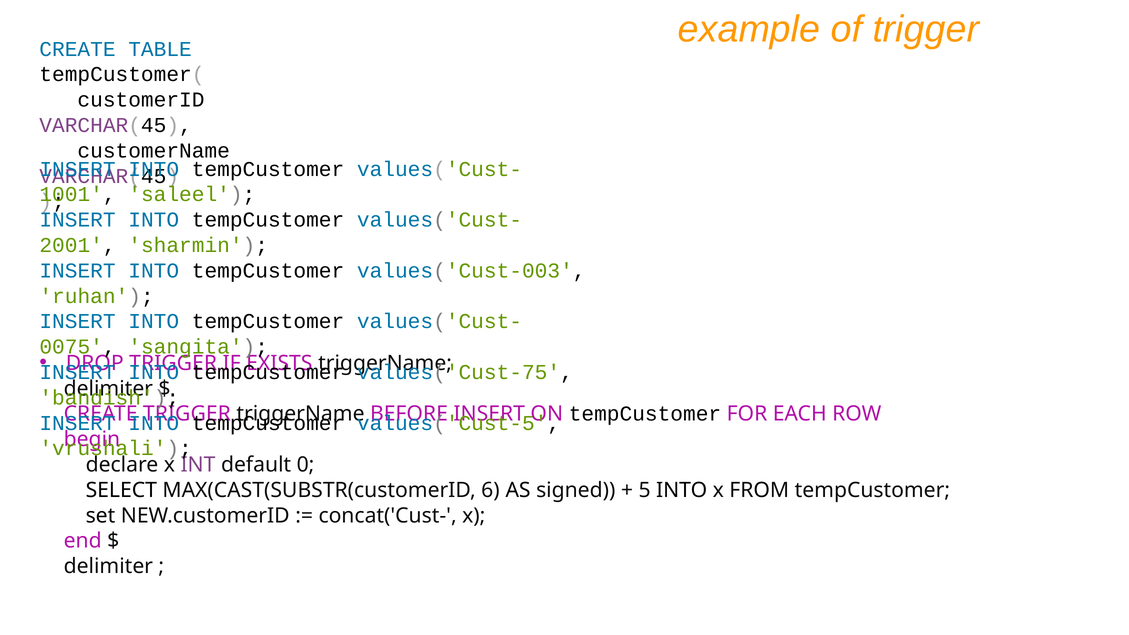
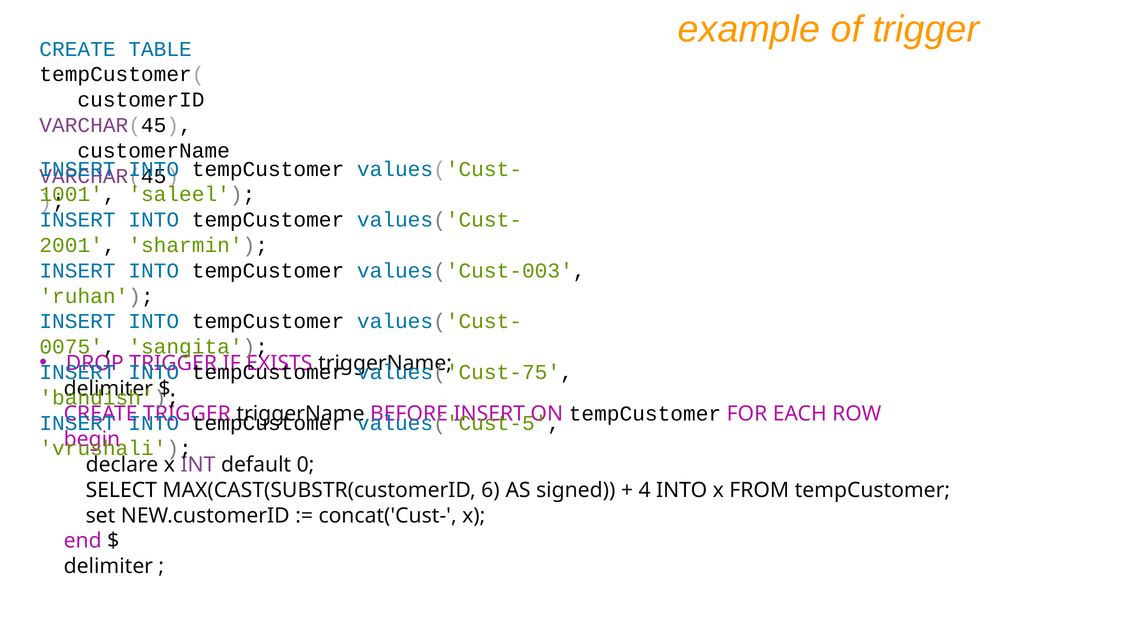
5: 5 -> 4 (645, 490)
